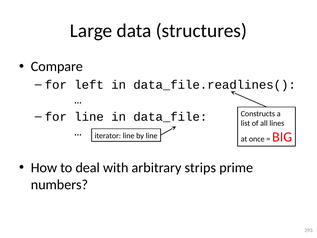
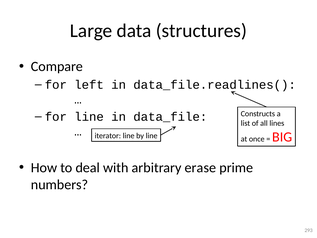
strips: strips -> erase (200, 167)
